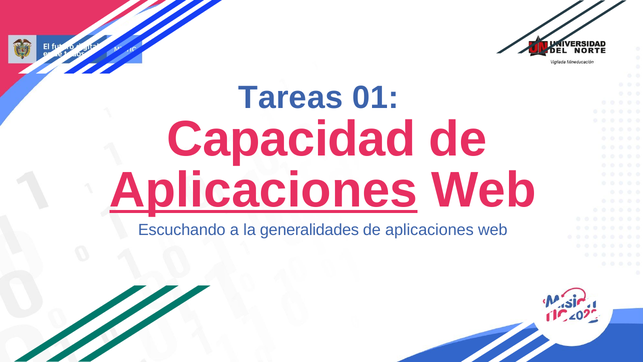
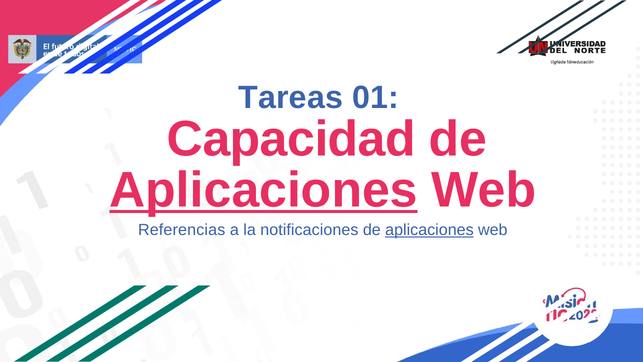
Escuchando: Escuchando -> Referencias (182, 230)
generalidades: generalidades -> notificaciones (309, 230)
aplicaciones underline: none -> present (429, 230)
